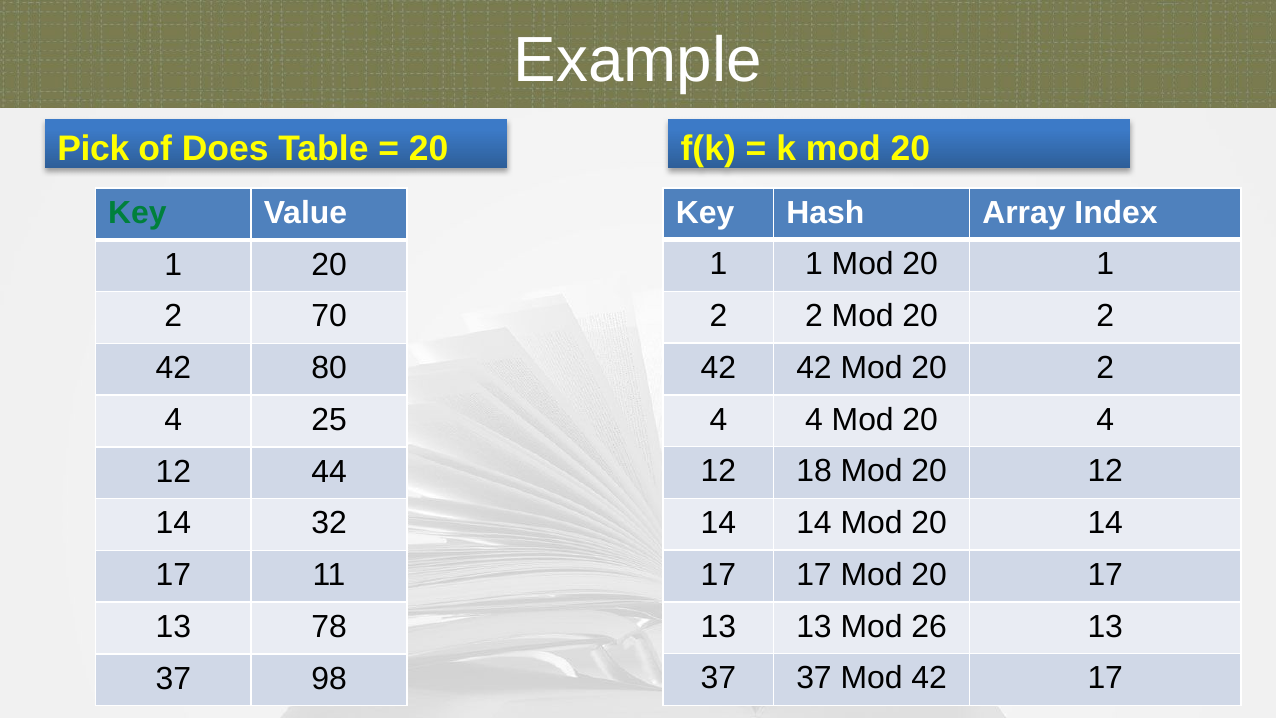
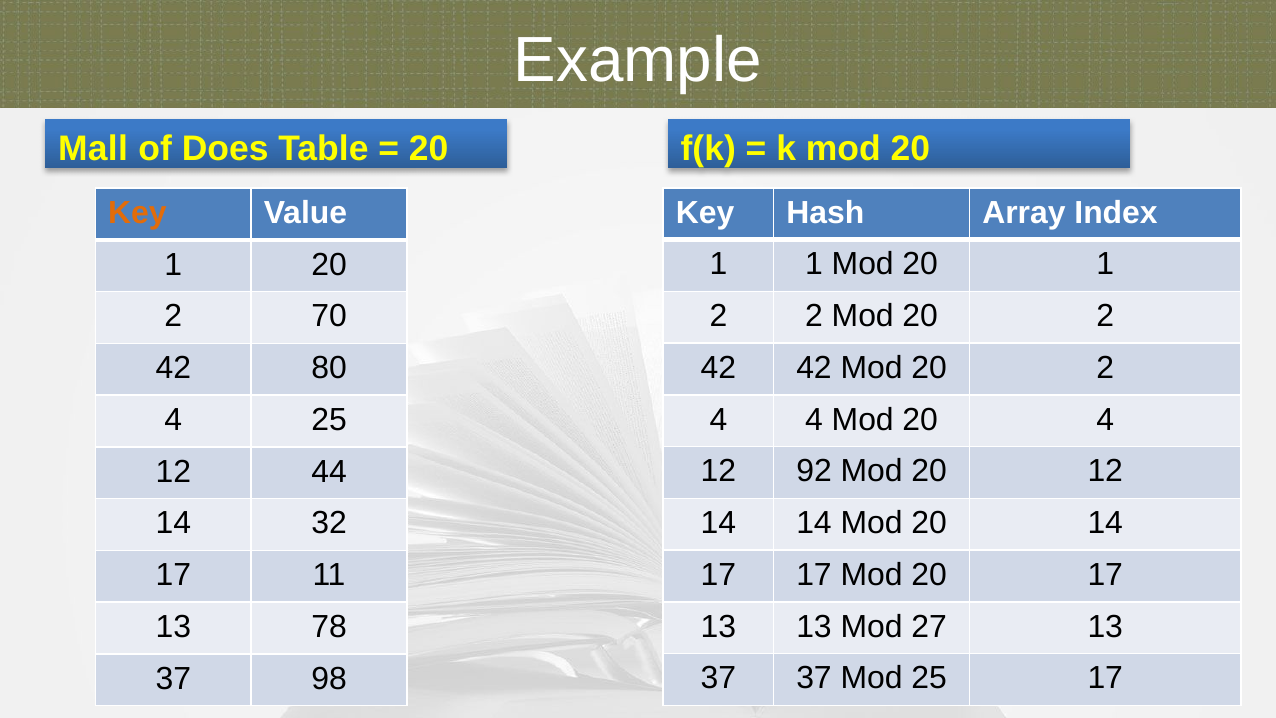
Pick: Pick -> Mall (93, 149)
Key colour: green -> orange (137, 213)
18: 18 -> 92 (814, 471)
26: 26 -> 27 (929, 626)
Mod 42: 42 -> 25 (929, 678)
